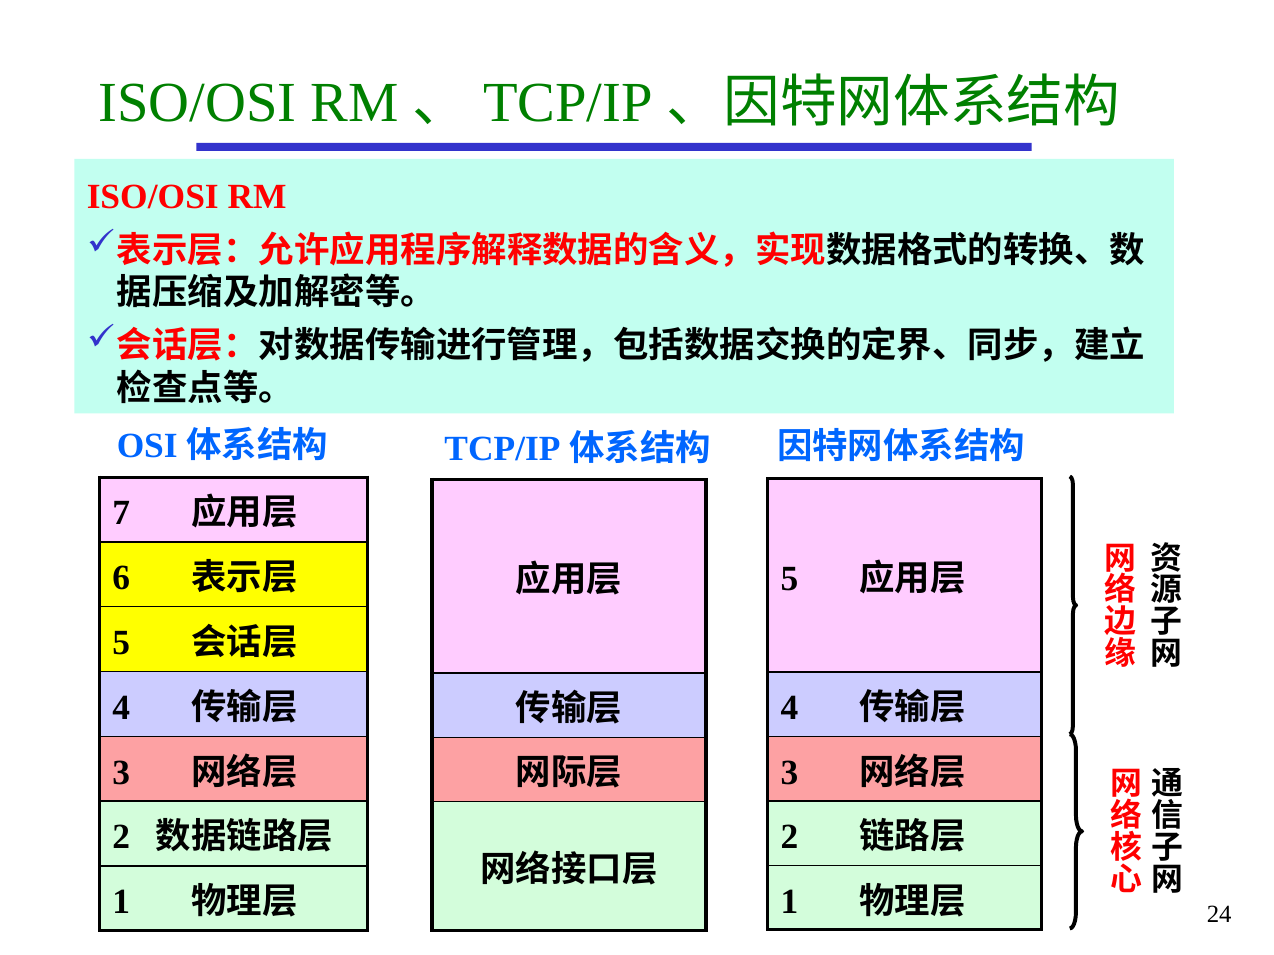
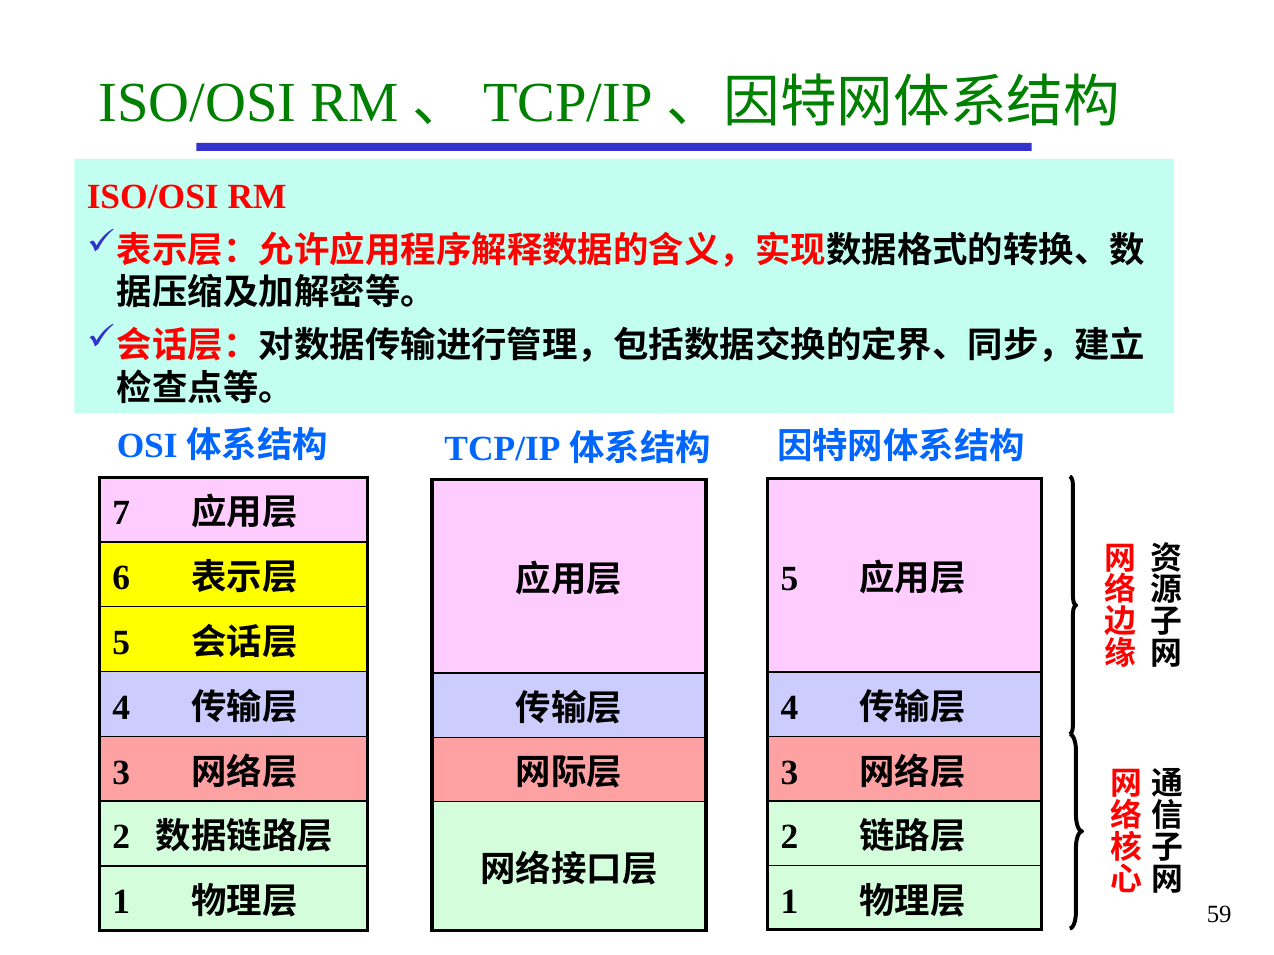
24: 24 -> 59 (1219, 915)
